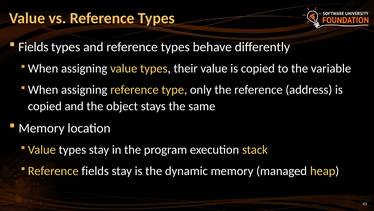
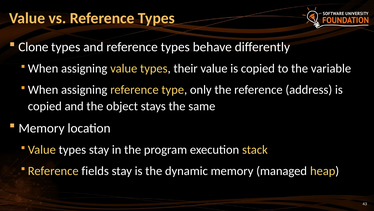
Fields: Fields -> Clone (33, 47)
